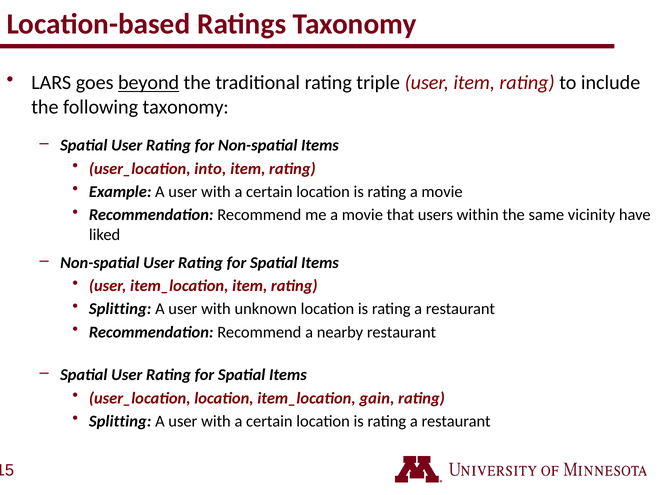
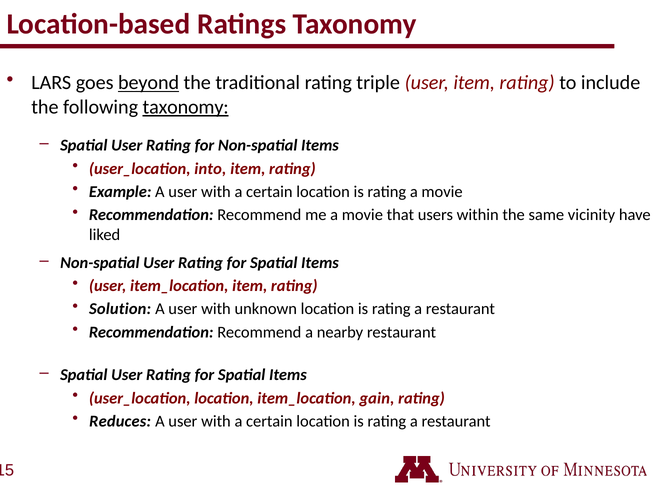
taxonomy underline: none -> present (186, 107)
Splitting: Splitting -> Solution (120, 309)
Splitting: Splitting -> Reduces (120, 421)
